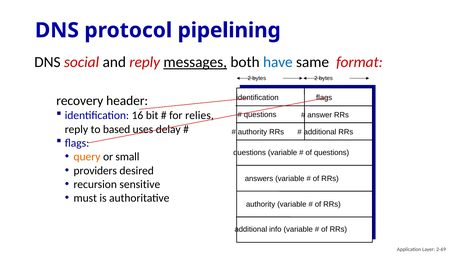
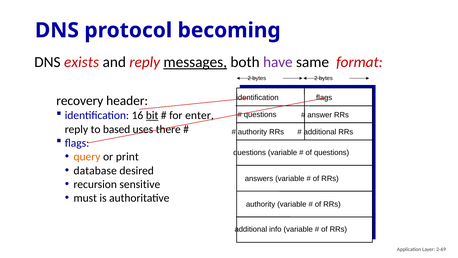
pipelining: pipelining -> becoming (229, 30)
social: social -> exists (82, 62)
have colour: blue -> purple (278, 62)
bit underline: none -> present (152, 115)
relies: relies -> enter (199, 115)
delay: delay -> there (168, 129)
small: small -> print (127, 157)
providers: providers -> database (95, 170)
